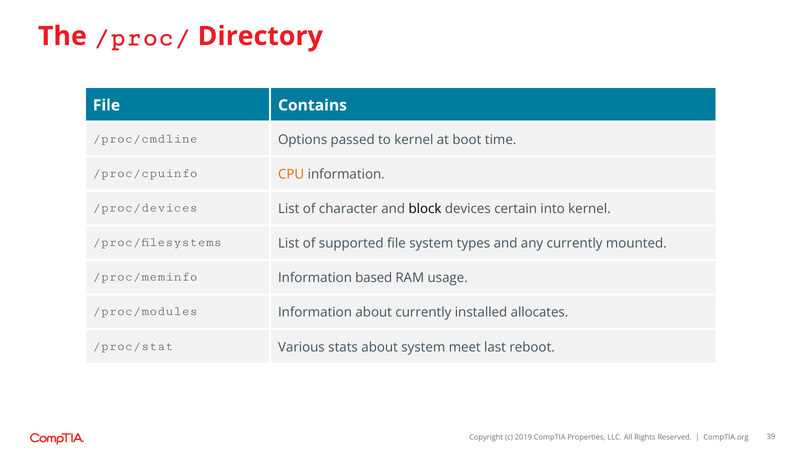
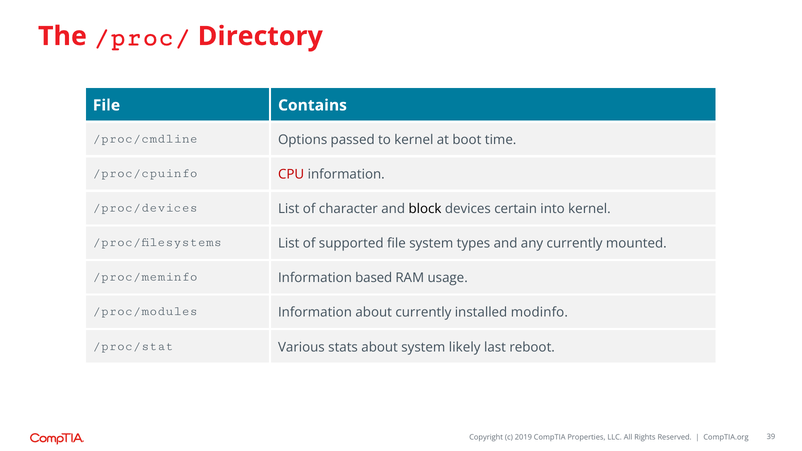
CPU colour: orange -> red (291, 174)
allocates: allocates -> modinfo (539, 313)
meet: meet -> likely (465, 347)
